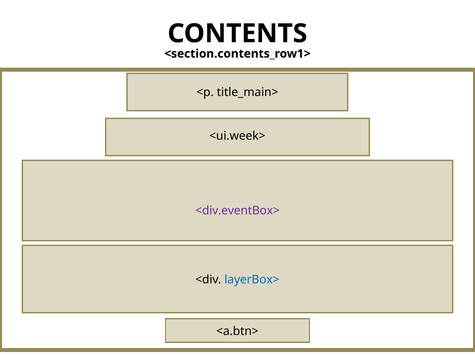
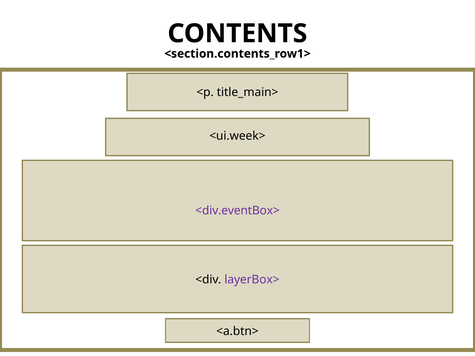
layerBox> colour: blue -> purple (252, 280)
